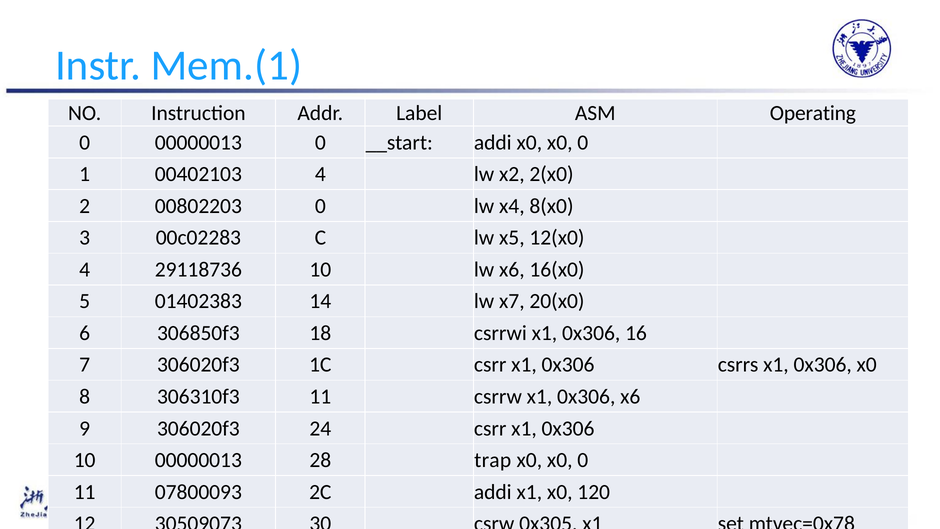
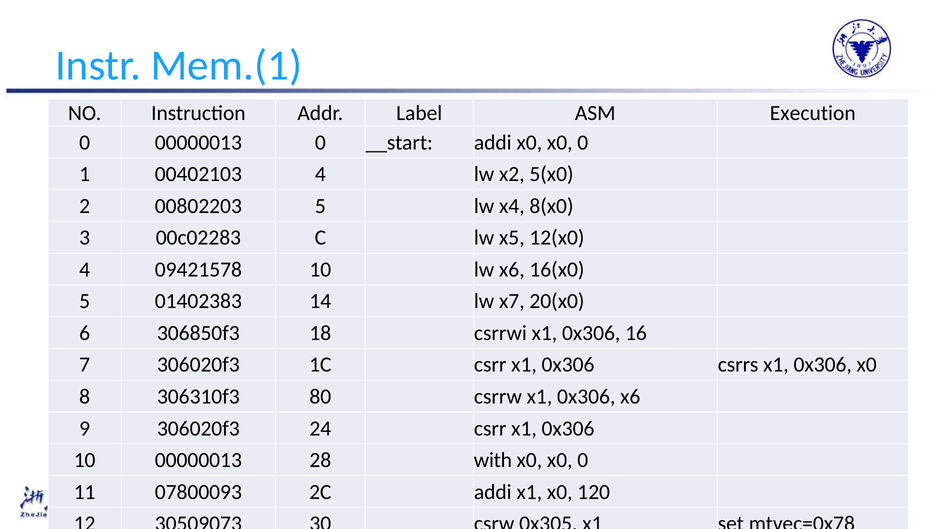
Operating: Operating -> Execution (813, 113)
2(x0: 2(x0 -> 5(x0 (552, 174)
00802203 0: 0 -> 5 (320, 206)
29118736: 29118736 -> 09421578 (198, 269)
306310f3 11: 11 -> 80 (320, 396)
trap: trap -> with (493, 460)
